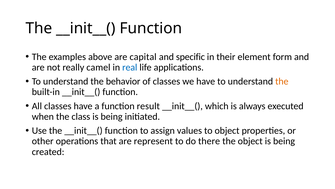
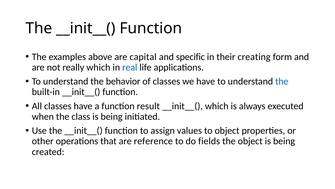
element: element -> creating (254, 57)
really camel: camel -> which (98, 67)
the colour: orange -> blue (282, 81)
represent: represent -> reference (153, 141)
there: there -> fields (209, 141)
